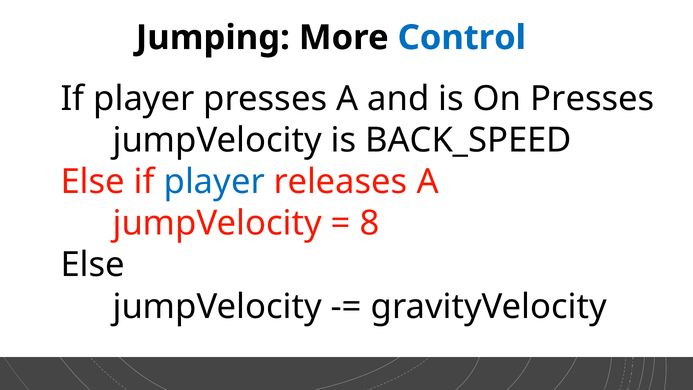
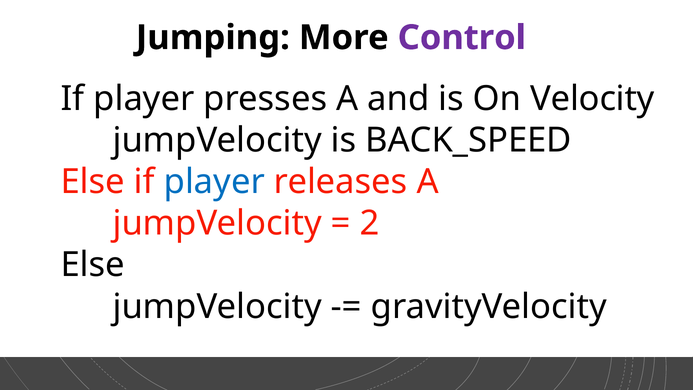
Control colour: blue -> purple (462, 38)
On Presses: Presses -> Velocity (592, 99)
8: 8 -> 2 (370, 223)
